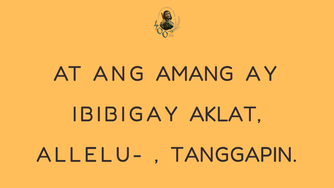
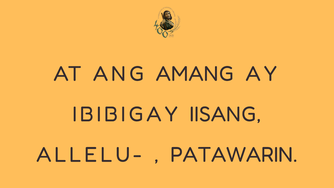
AKLAT: AKLAT -> IISANG (225, 114)
TANGGAPIN: TANGGAPIN -> PATAWARIN (234, 155)
